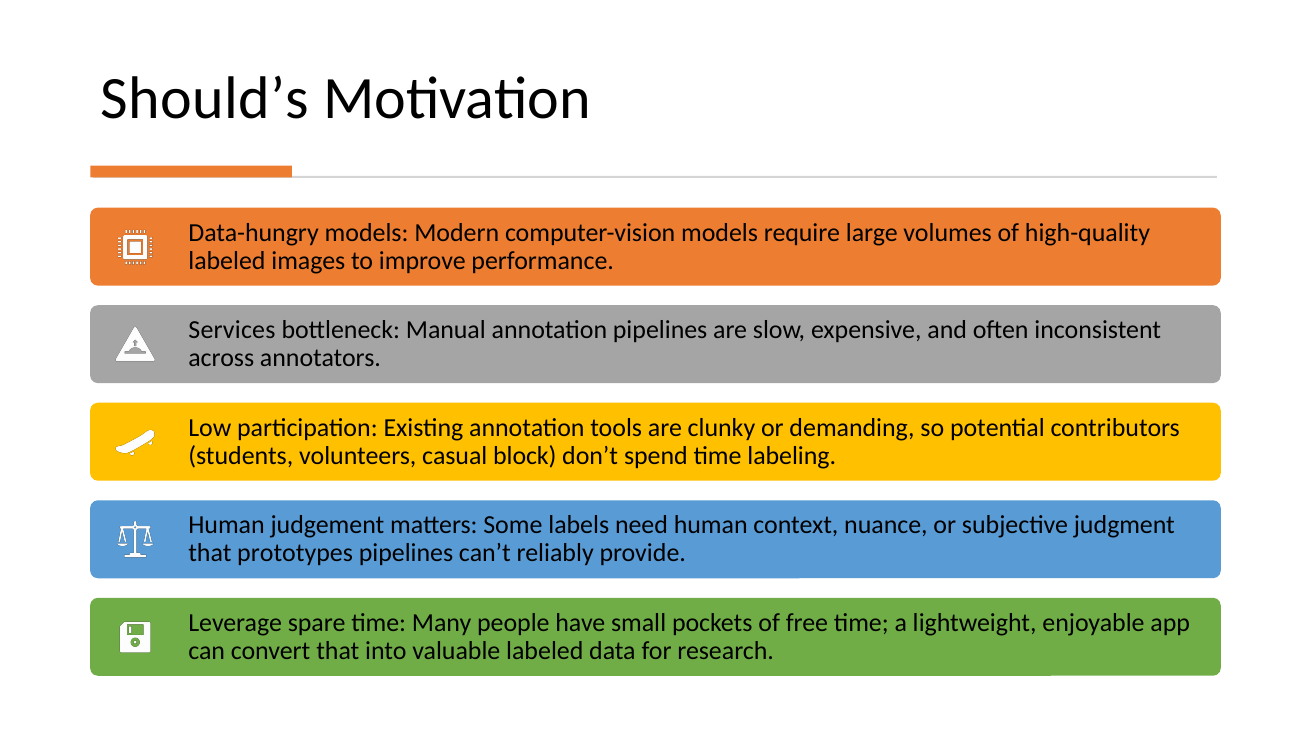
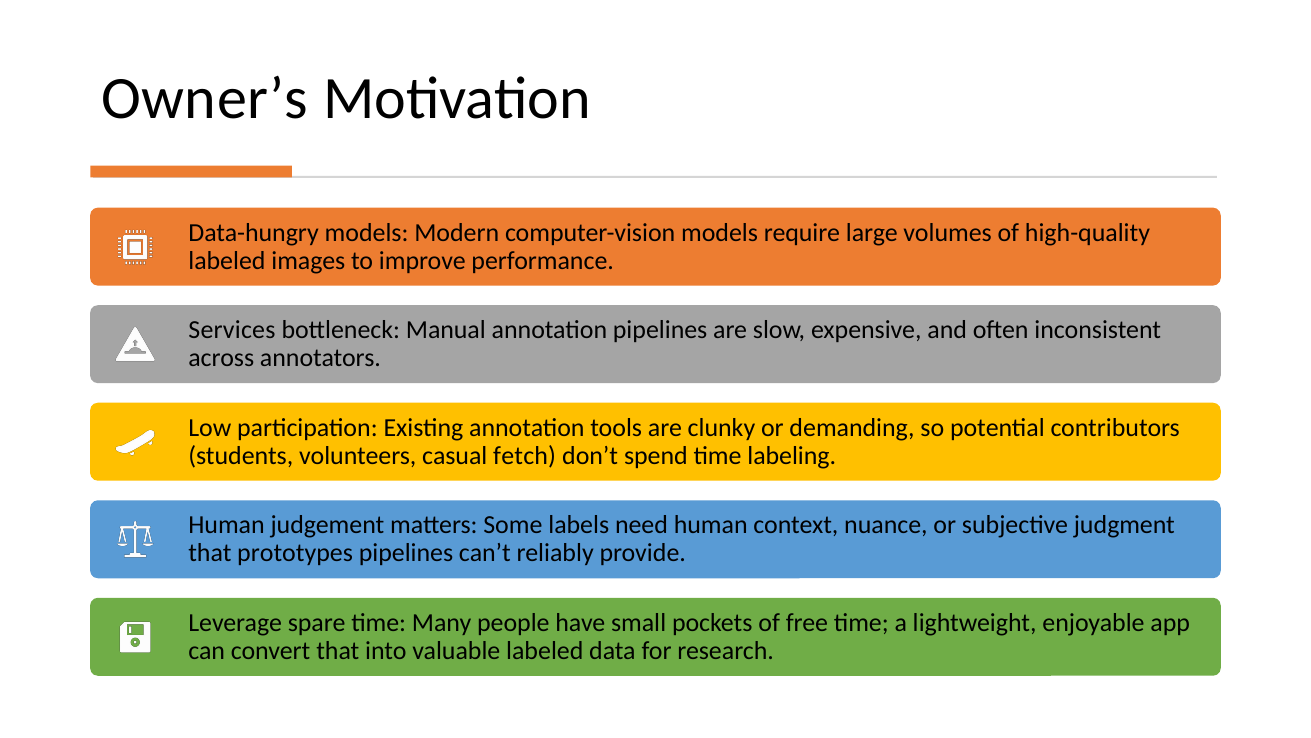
Should’s: Should’s -> Owner’s (205, 99)
block: block -> fetch (525, 455)
